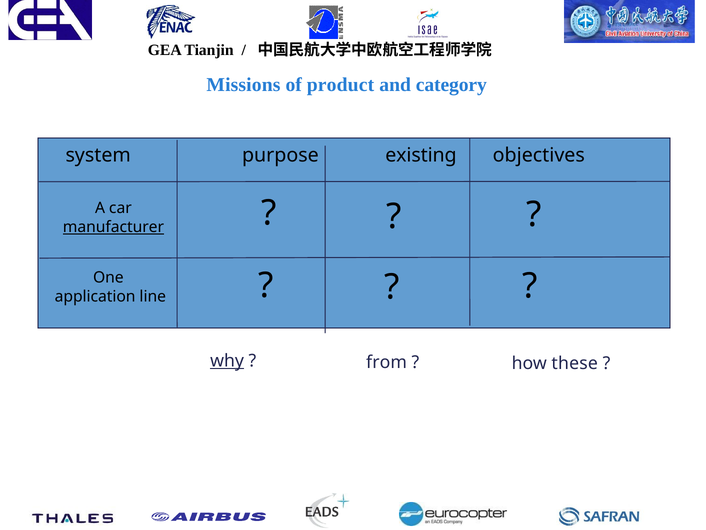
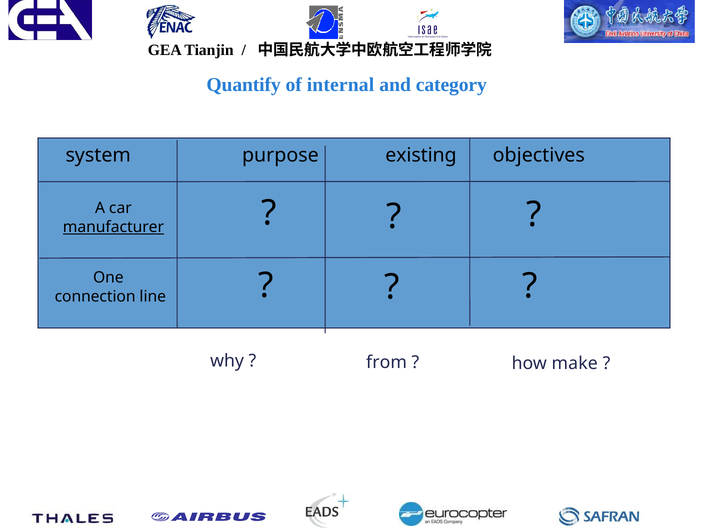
Missions: Missions -> Quantify (244, 85)
product: product -> internal (340, 85)
application: application -> connection (95, 296)
why underline: present -> none (227, 361)
these: these -> make (575, 363)
